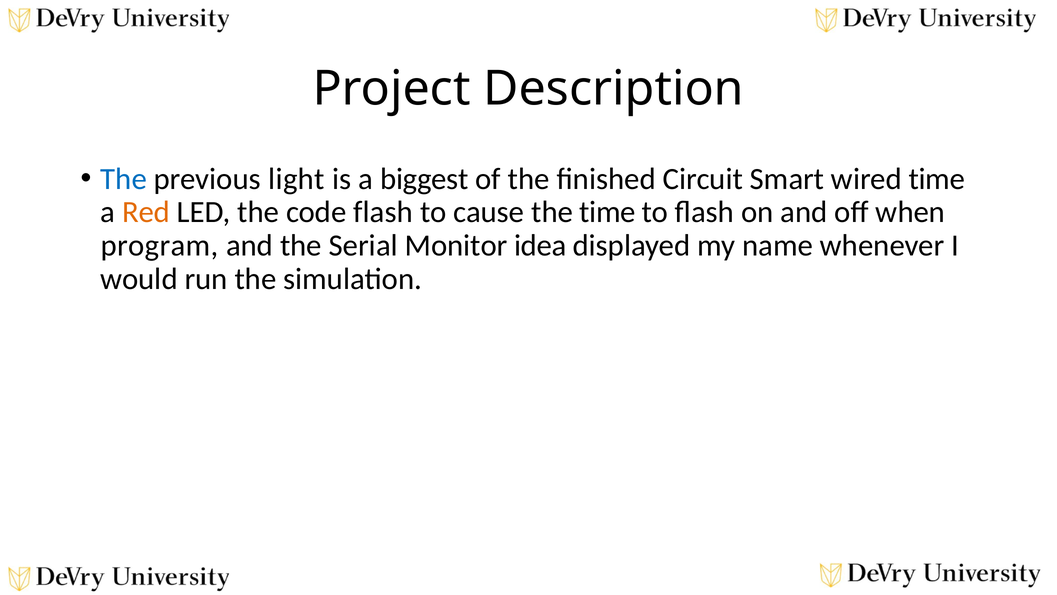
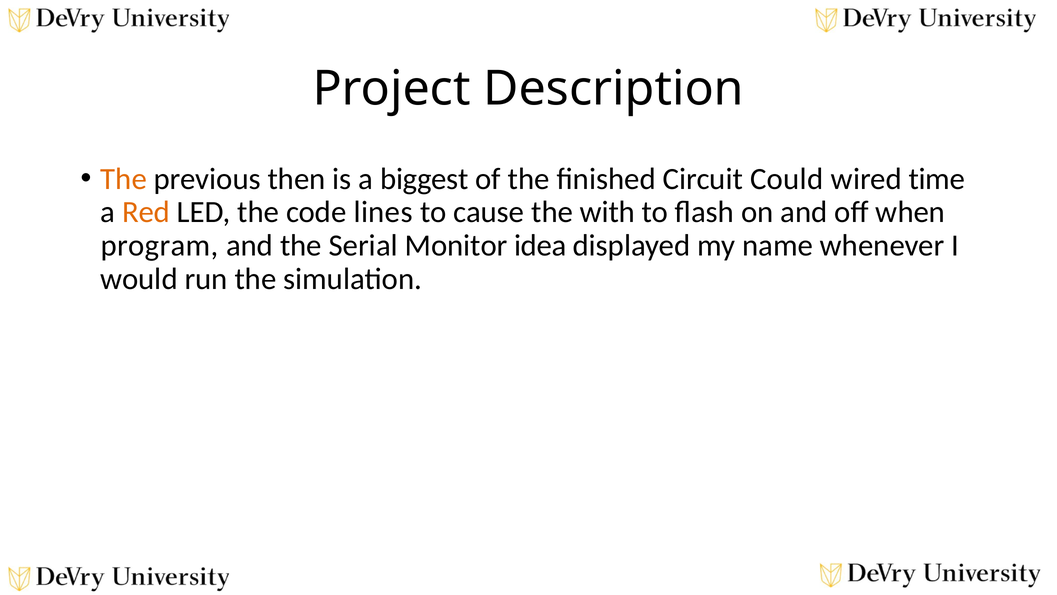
The colour: blue -> orange (124, 179)
light: light -> then (297, 179)
Smart: Smart -> Could (787, 179)
code flash: flash -> lines (383, 212)
the time: time -> with (607, 212)
